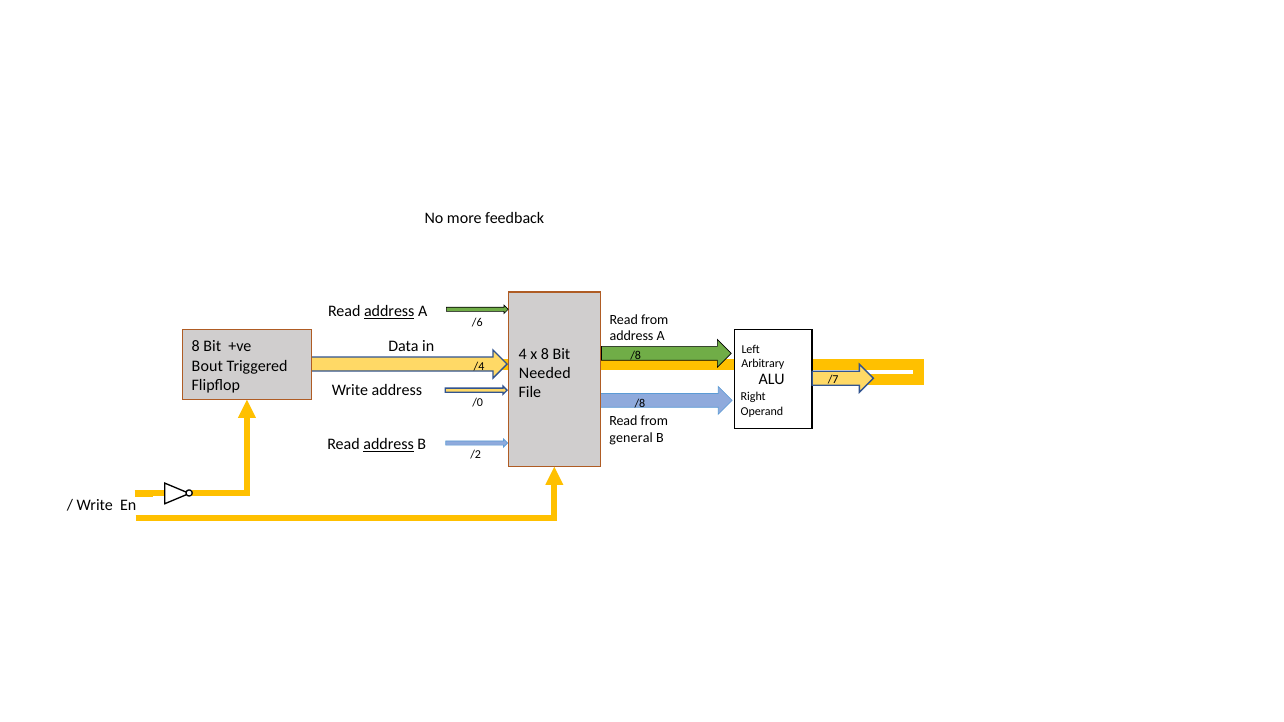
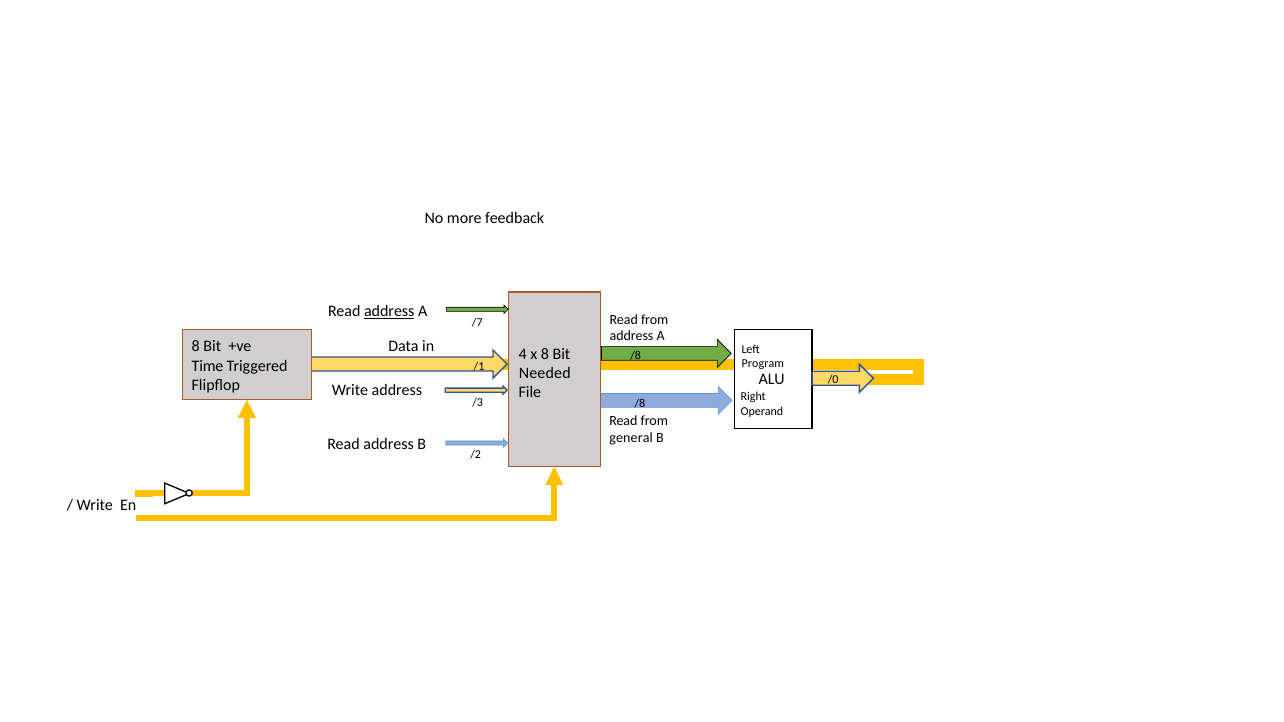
/6: /6 -> /7 (477, 323)
Arbitrary: Arbitrary -> Program (763, 364)
Bout: Bout -> Time (207, 366)
/4: /4 -> /1 (479, 367)
/7: /7 -> /0 (833, 380)
/0: /0 -> /3 (478, 402)
address underline: present -> none (389, 445)
